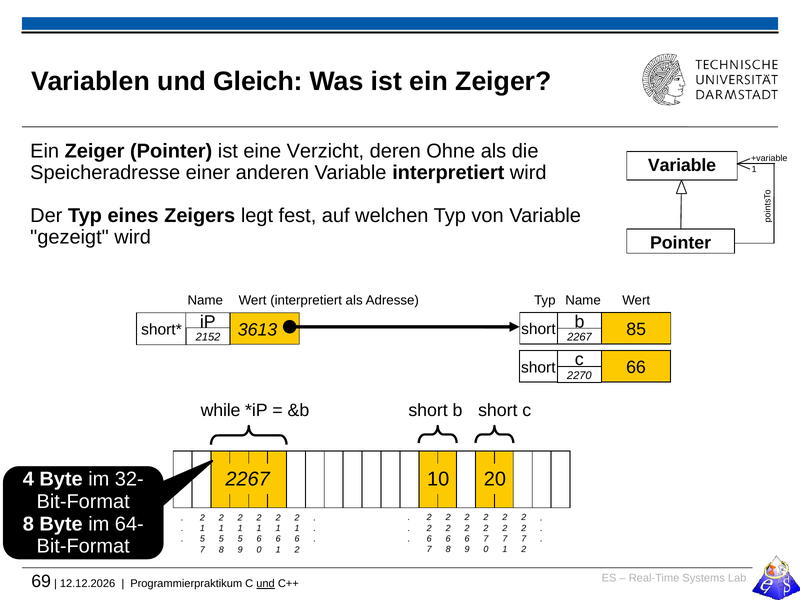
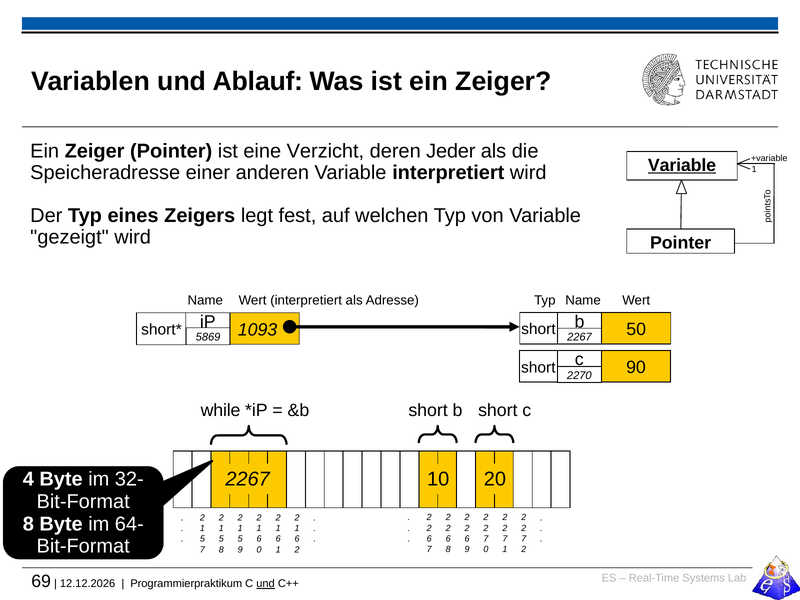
Gleich: Gleich -> Ablauf (258, 81)
Ohne: Ohne -> Jeder (451, 151)
Variable underline: none -> present (682, 166)
3613: 3613 -> 1093 (258, 330)
85: 85 -> 50 (636, 330)
2152: 2152 -> 5869 (208, 337)
66: 66 -> 90 (636, 368)
